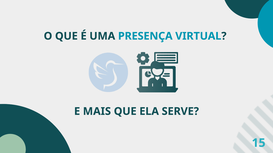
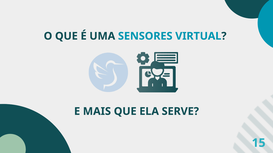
PRESENÇA: PRESENÇA -> SENSORES (145, 36)
